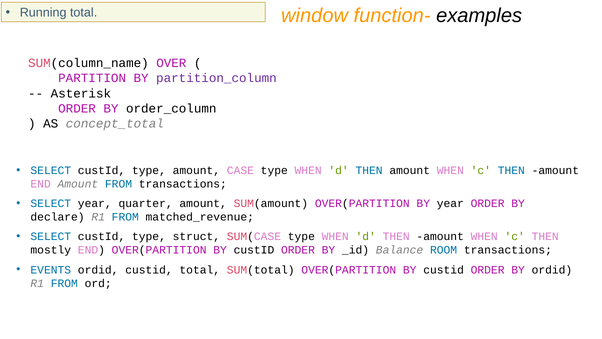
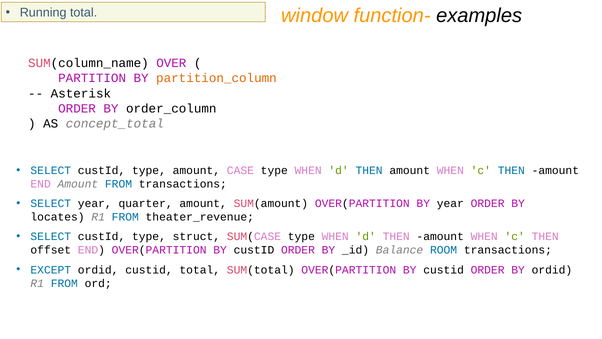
partition_column colour: purple -> orange (216, 78)
declare: declare -> locates (58, 217)
matched_revenue: matched_revenue -> theater_revenue (200, 217)
mostly: mostly -> offset (51, 250)
EVENTS: EVENTS -> EXCEPT (51, 270)
